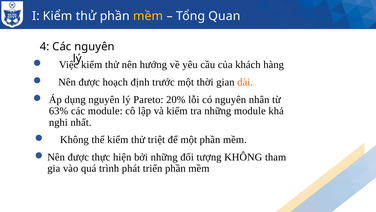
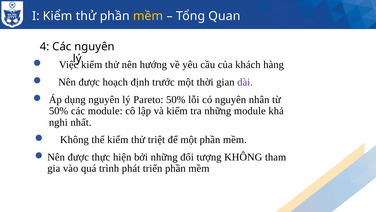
dài colour: orange -> purple (245, 82)
Pareto 20%: 20% -> 50% (176, 100)
63%: 63% -> 50% (59, 111)
